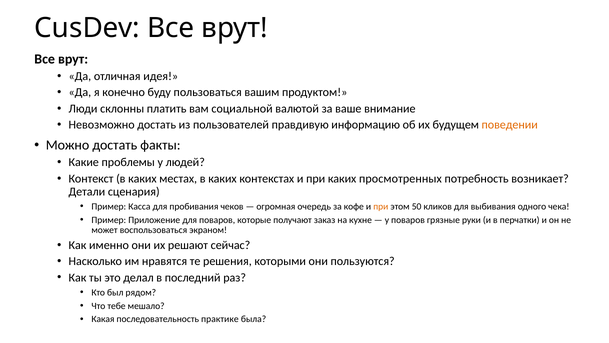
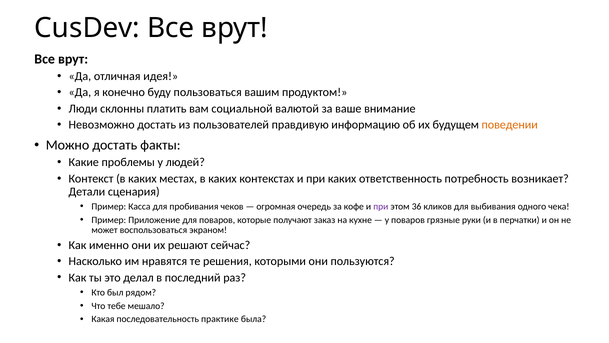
просмотренных: просмотренных -> ответственность (401, 178)
при colour: orange -> purple (381, 206)
50: 50 -> 36 (417, 206)
